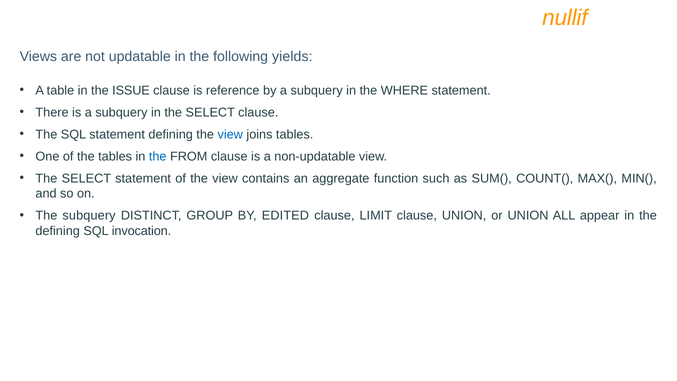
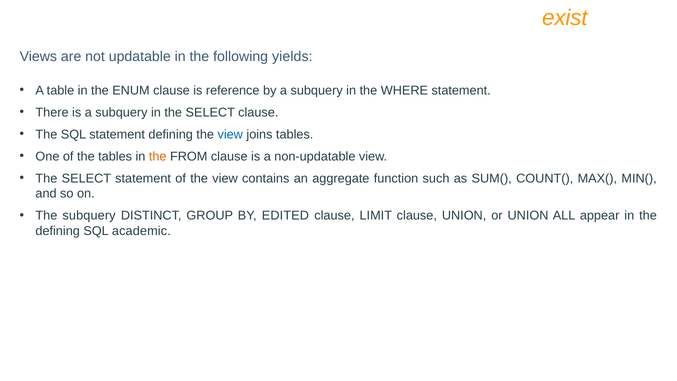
nullif: nullif -> exist (565, 18)
ISSUE: ISSUE -> ENUM (131, 90)
the colour: blue -> orange (158, 156)
invocation: invocation -> academic (141, 231)
